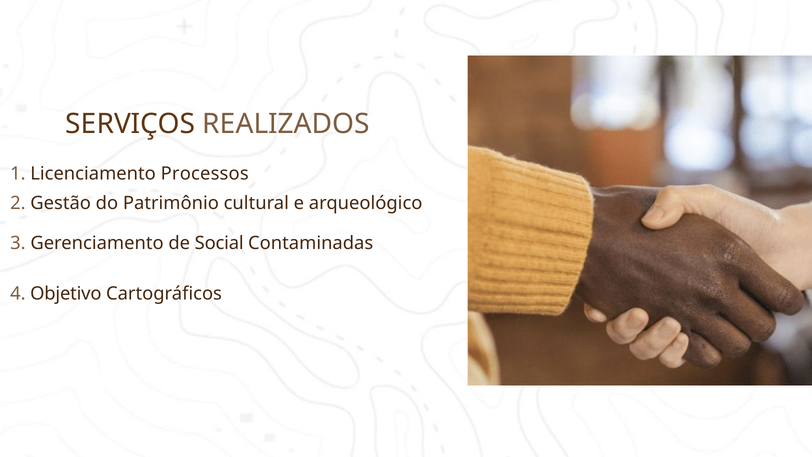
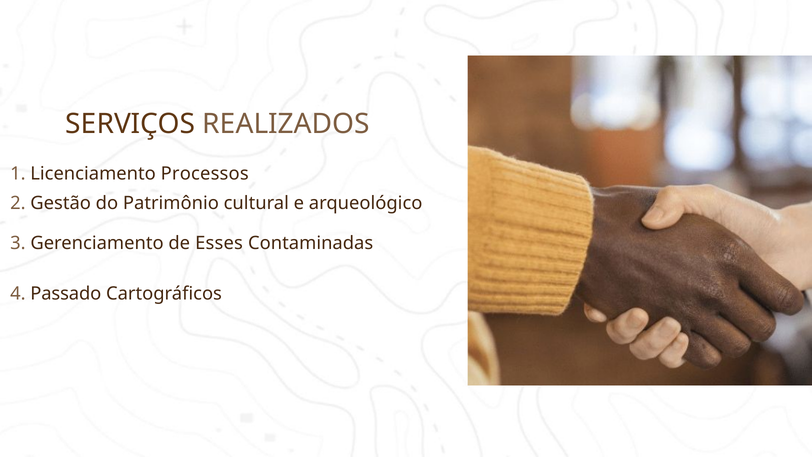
Social: Social -> Esses (219, 243)
Objetivo: Objetivo -> Passado (66, 294)
